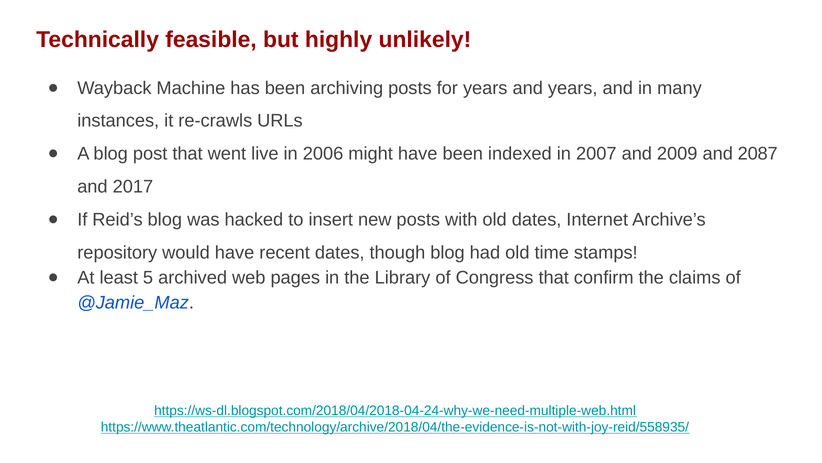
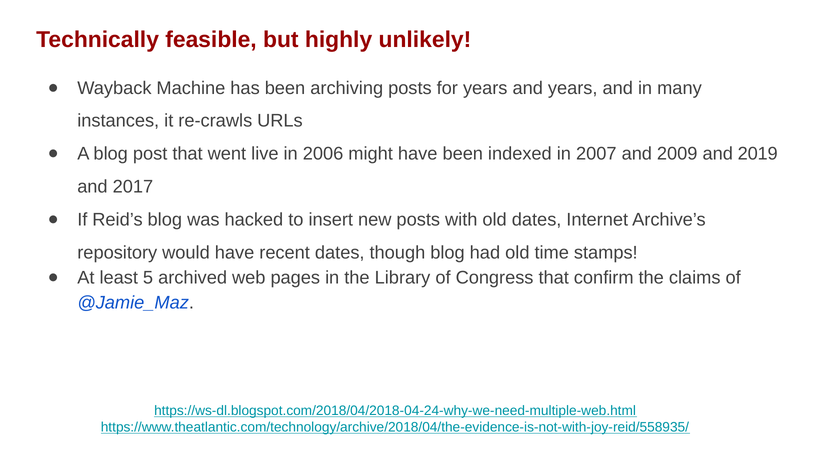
2087: 2087 -> 2019 (758, 154)
